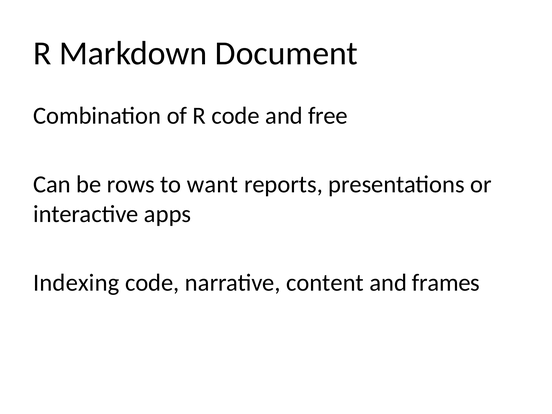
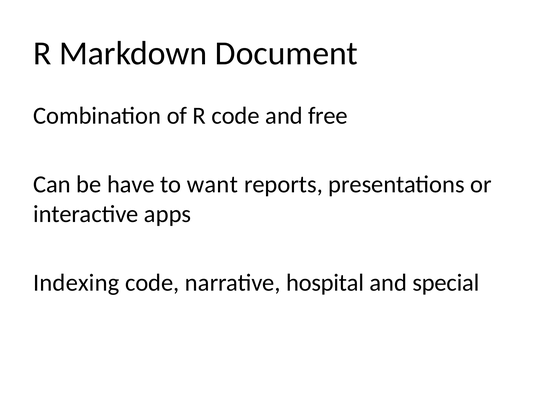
rows: rows -> have (131, 185)
content: content -> hospital (325, 283)
frames: frames -> special (446, 283)
